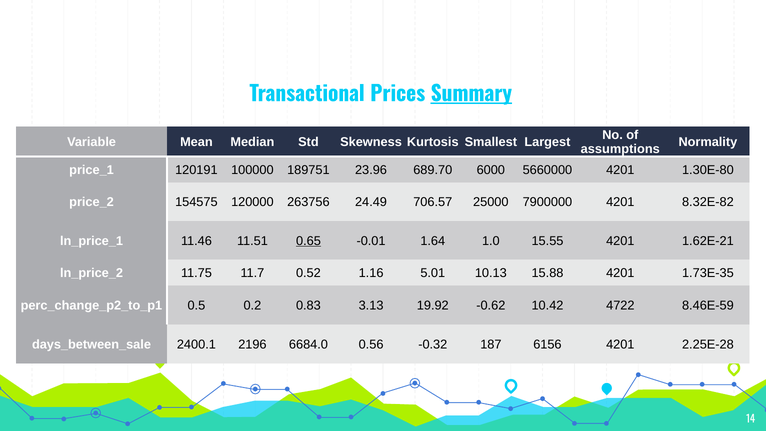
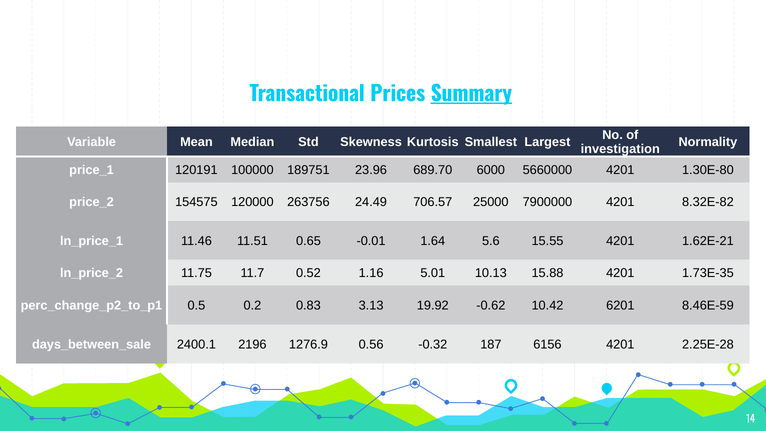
assumptions: assumptions -> investigation (620, 149)
0.65 underline: present -> none (308, 241)
1.0: 1.0 -> 5.6 (491, 241)
4722: 4722 -> 6201 (620, 305)
6684.0: 6684.0 -> 1276.9 (308, 344)
